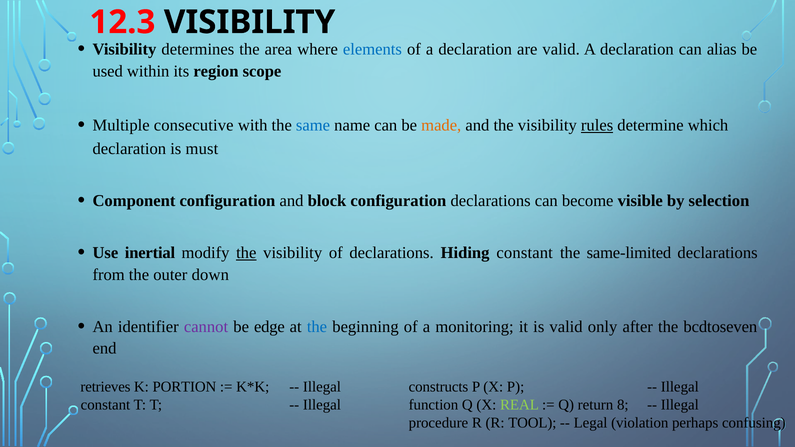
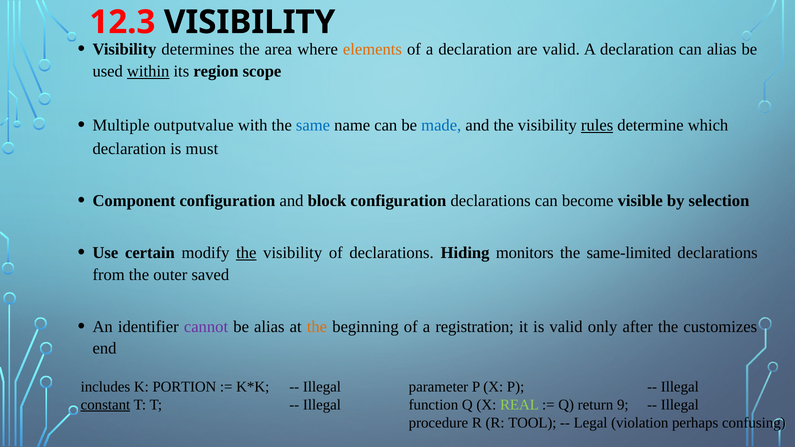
elements colour: blue -> orange (372, 49)
within underline: none -> present (148, 71)
consecutive: consecutive -> outputvalue (194, 125)
made colour: orange -> blue (441, 125)
inertial: inertial -> certain (150, 253)
Hiding constant: constant -> monitors (525, 253)
down: down -> saved (210, 275)
be edge: edge -> alias (269, 327)
the colour: blue -> orange (317, 327)
monitoring: monitoring -> registration (475, 327)
bcdtoseven: bcdtoseven -> customizes (720, 327)
retrieves: retrieves -> includes (105, 387)
constructs: constructs -> parameter (438, 387)
constant underline: none -> present (105, 405)
8: 8 -> 9 (623, 405)
